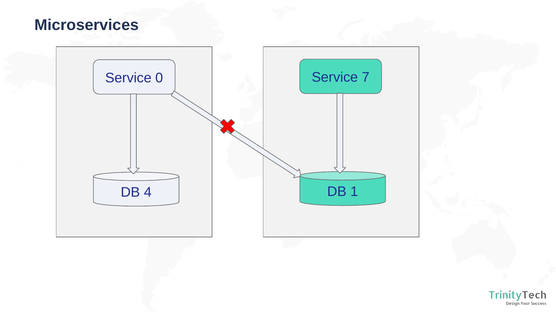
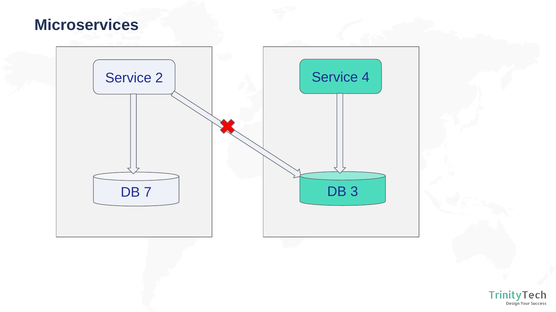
Service 7: 7 -> 4 (366, 78)
0: 0 -> 2 (159, 78)
1: 1 -> 3 (354, 192)
DB 4: 4 -> 7 (148, 193)
